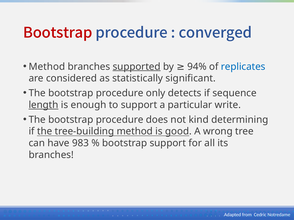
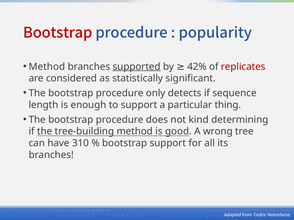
converged: converged -> popularity (215, 33)
94%: 94% -> 42% (197, 67)
replicates colour: blue -> red (243, 67)
length underline: present -> none (44, 105)
write: write -> thing (228, 105)
983: 983 -> 310 (80, 143)
